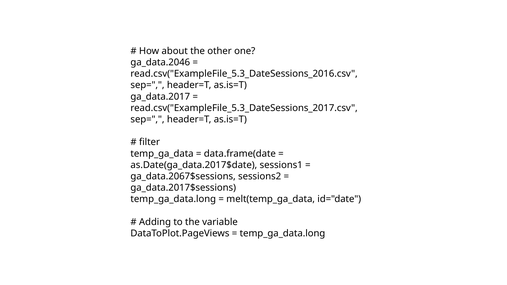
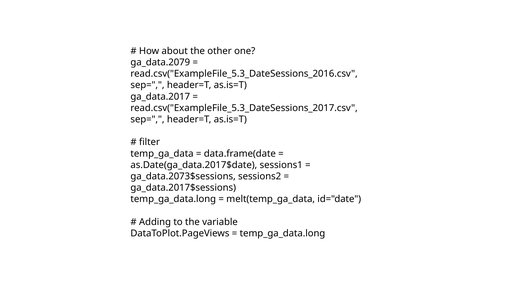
ga_data.2046: ga_data.2046 -> ga_data.2079 (160, 62)
ga_data.2067$sessions: ga_data.2067$sessions -> ga_data.2073$sessions (183, 176)
